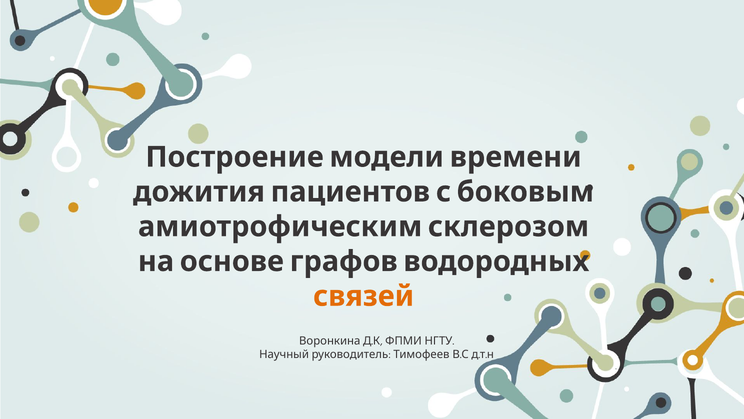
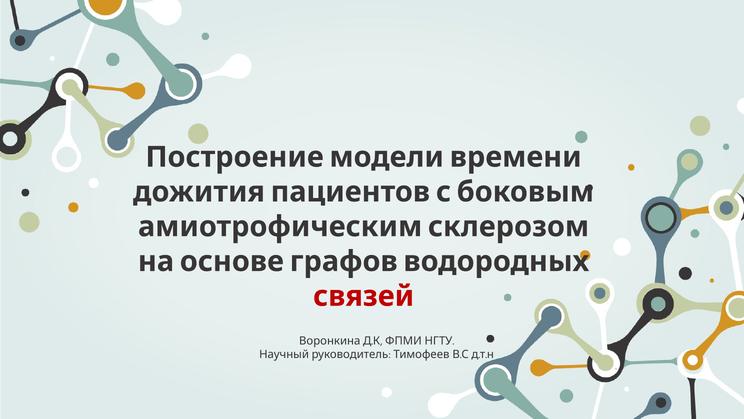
связей colour: orange -> red (364, 296)
